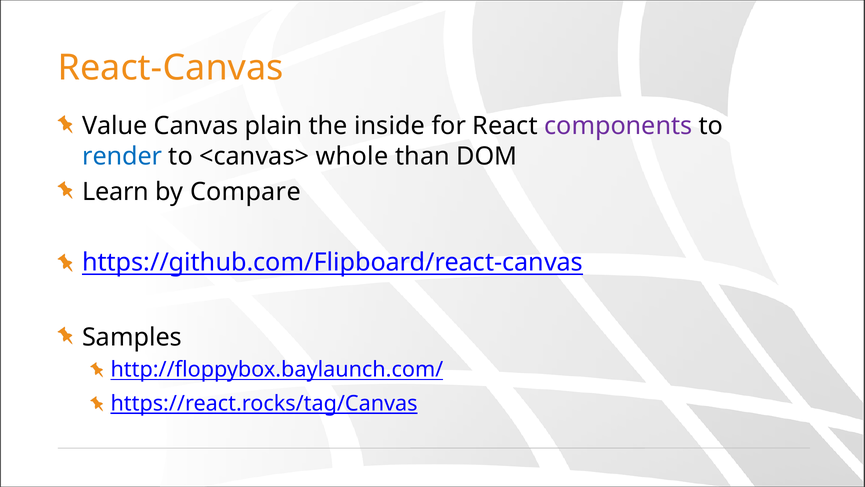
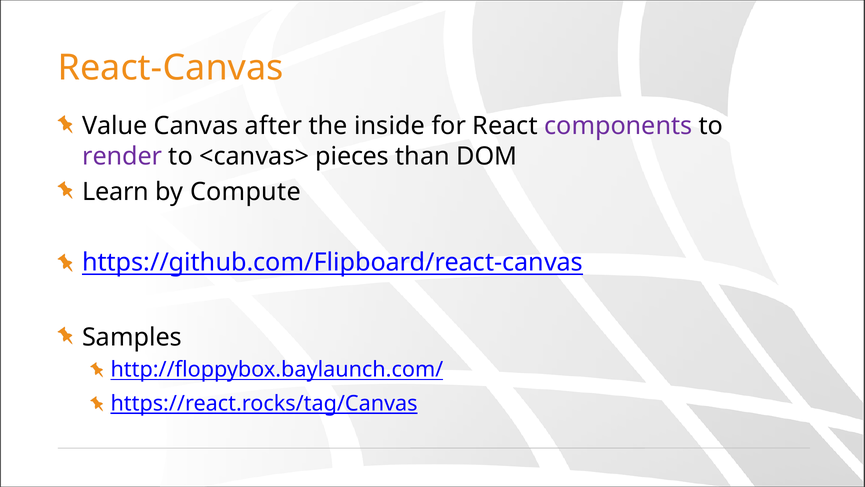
plain: plain -> after (274, 126)
render colour: blue -> purple (122, 156)
whole: whole -> pieces (352, 156)
Compare: Compare -> Compute (245, 192)
